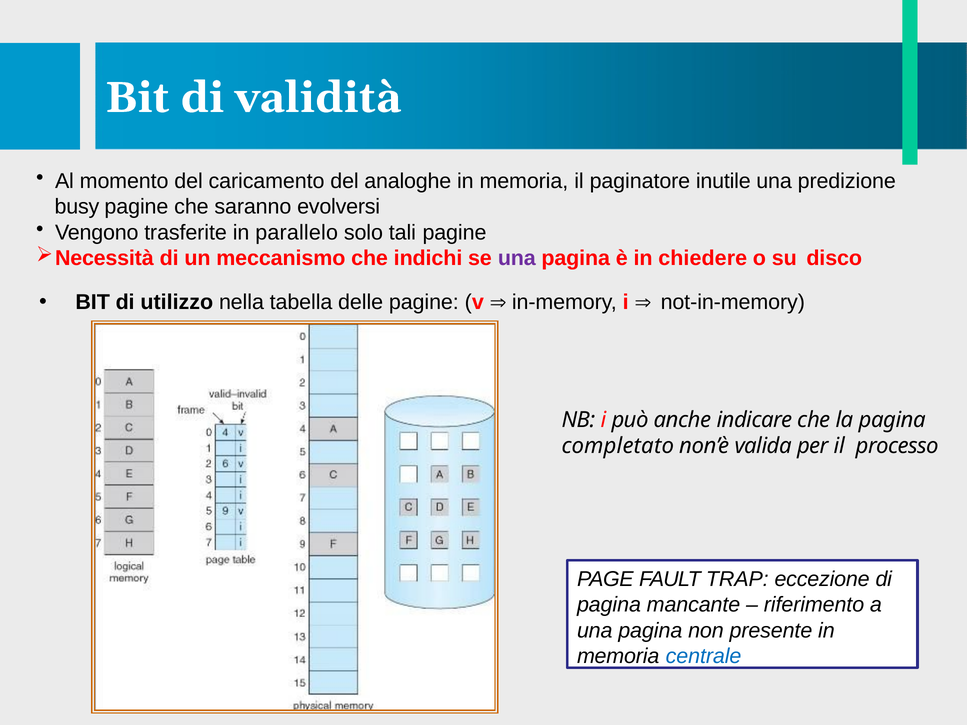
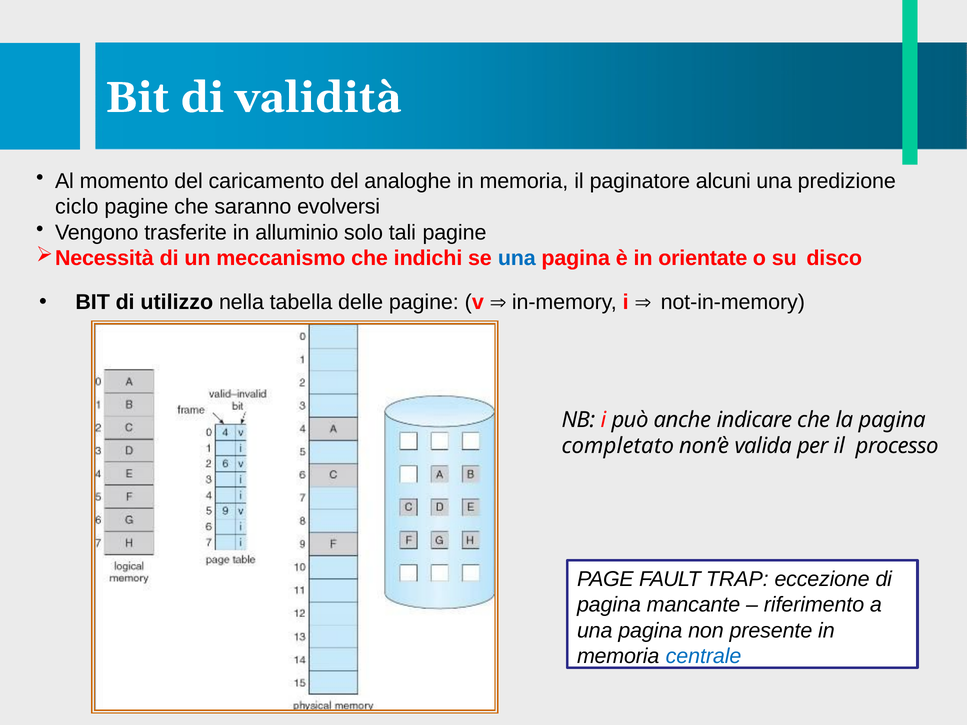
inutile: inutile -> alcuni (723, 181)
busy: busy -> ciclo (77, 207)
parallelo: parallelo -> alluminio (297, 233)
una colour: purple -> blue (517, 258)
chiedere: chiedere -> orientate (703, 258)
